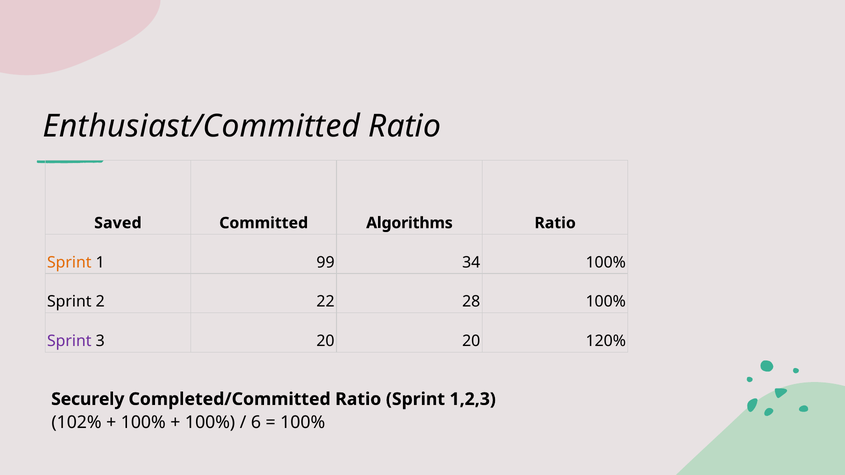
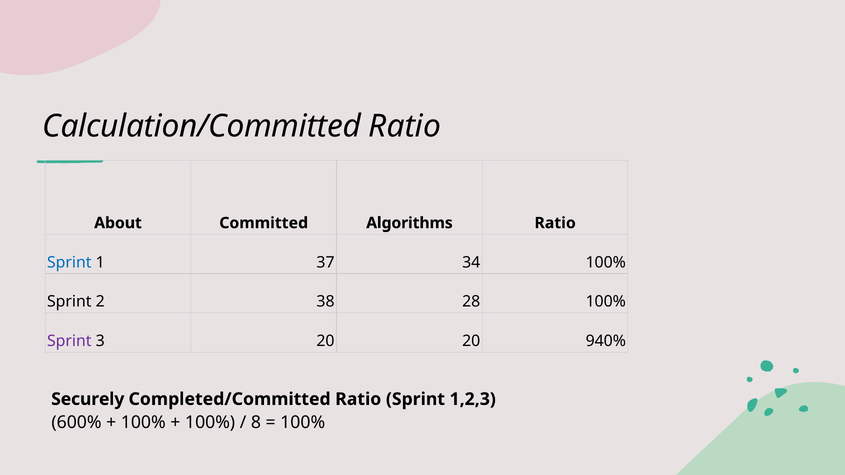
Enthusiast/Committed: Enthusiast/Committed -> Calculation/Committed (202, 126)
Saved: Saved -> About (118, 223)
Sprint colour: orange -> blue (69, 262)
99: 99 -> 37 (326, 262)
22: 22 -> 38 (326, 302)
120%: 120% -> 940% (606, 341)
102%: 102% -> 600% (76, 423)
6: 6 -> 8 (256, 423)
